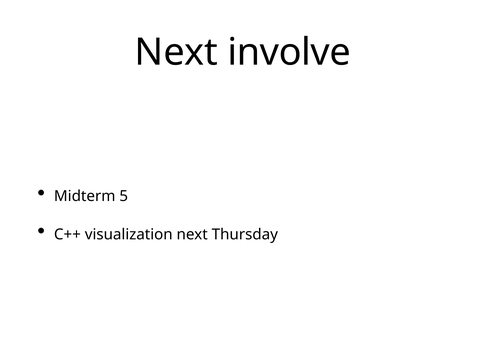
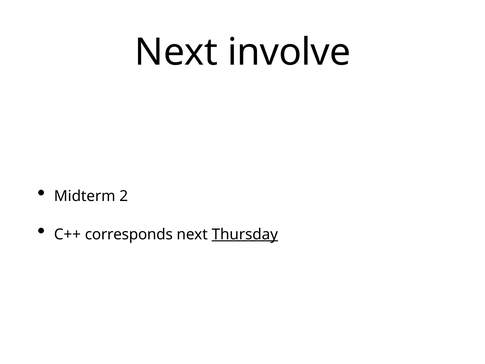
5: 5 -> 2 (124, 196)
visualization: visualization -> corresponds (129, 234)
Thursday underline: none -> present (245, 234)
